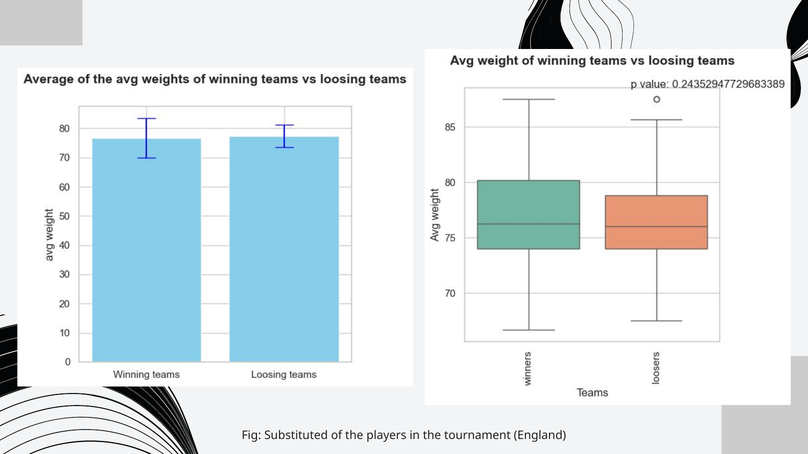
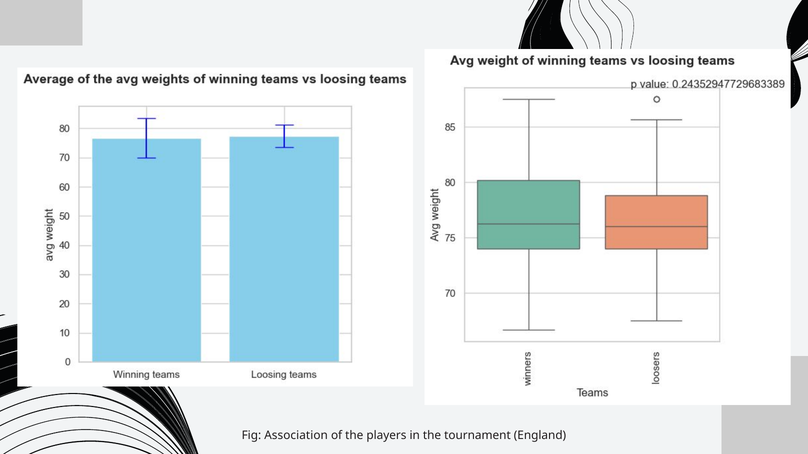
Substituted: Substituted -> Association (296, 436)
